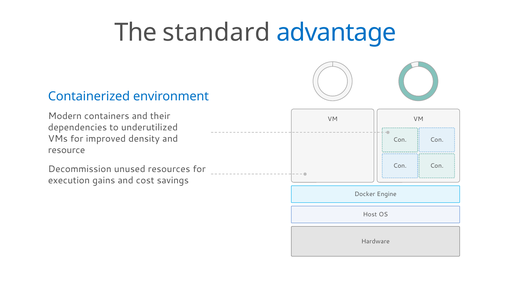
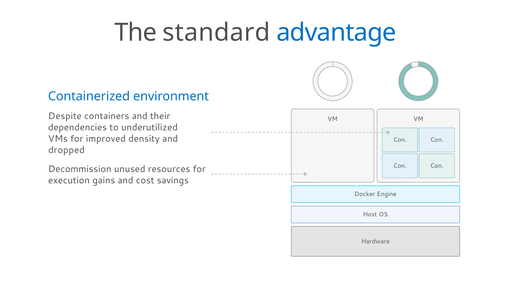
Modern: Modern -> Despite (65, 116)
resource: resource -> dropped (66, 150)
